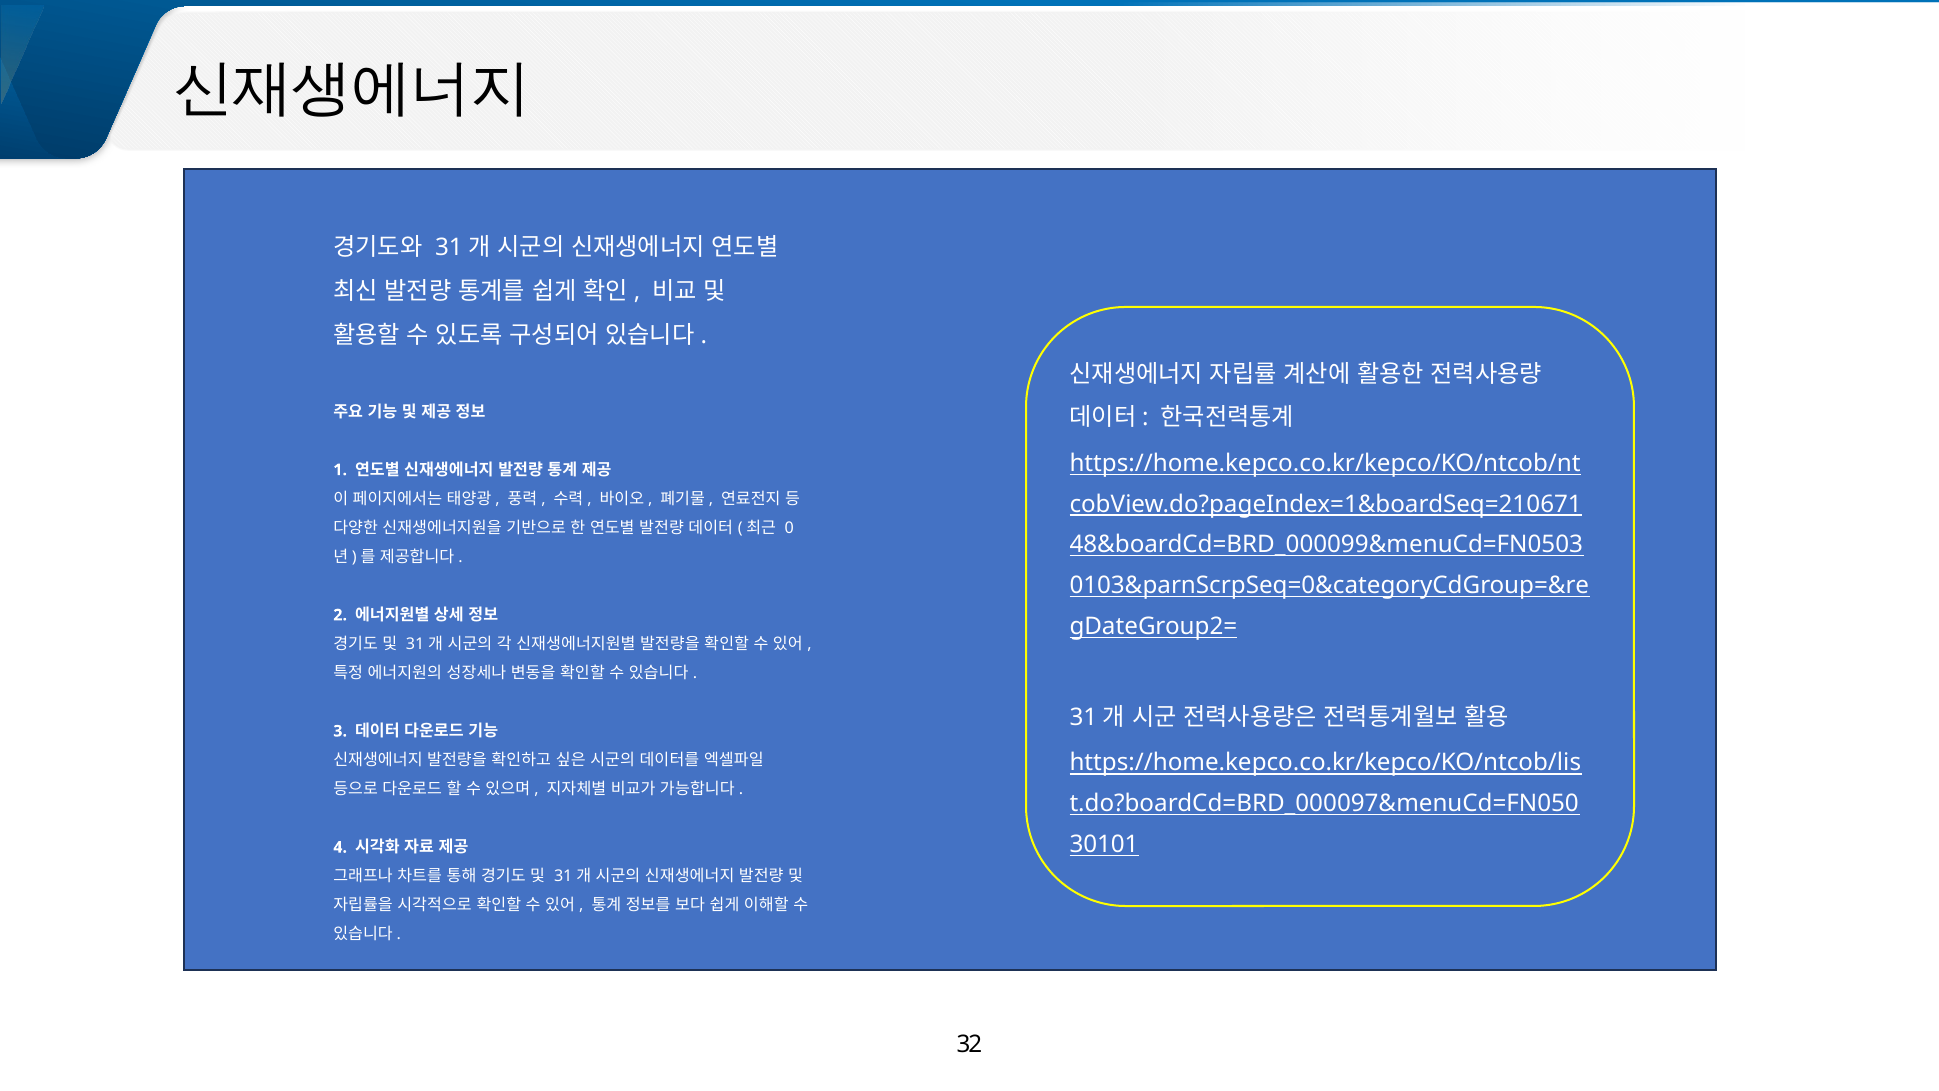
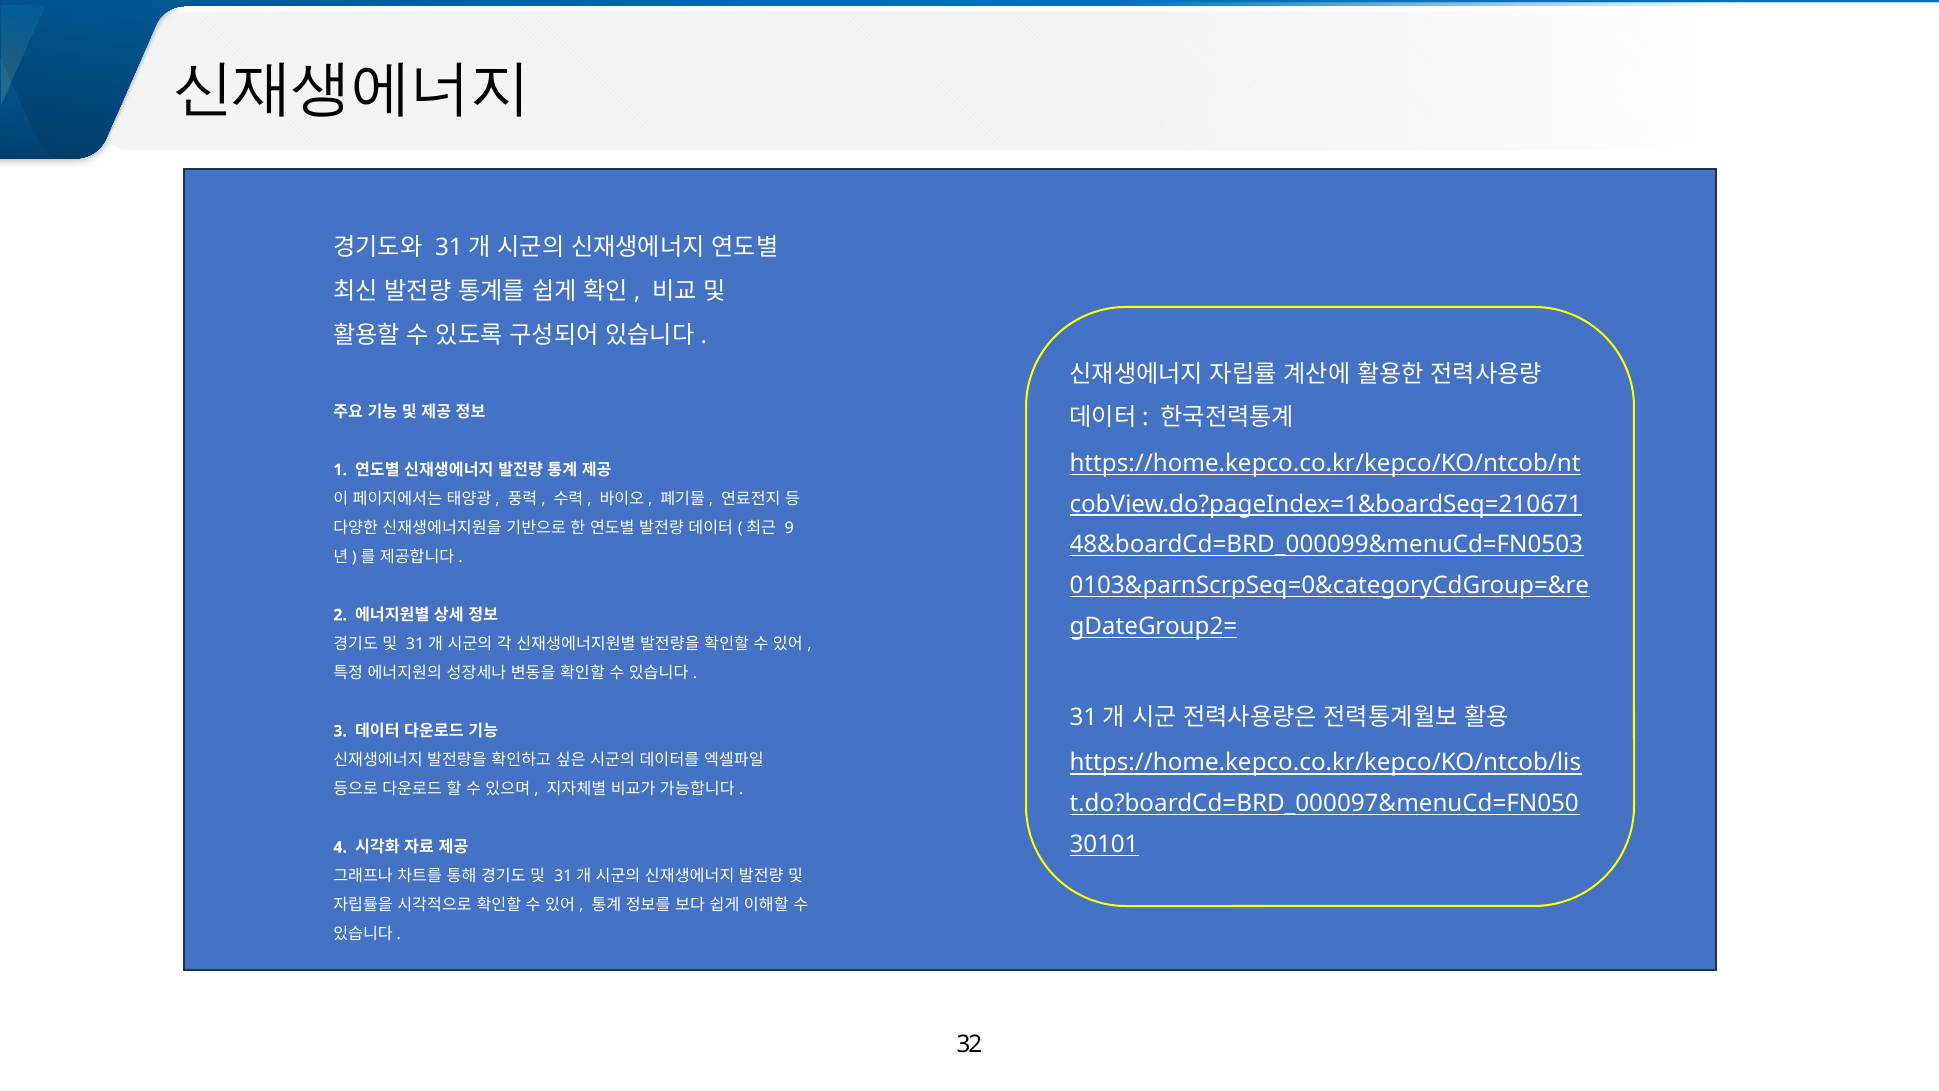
0: 0 -> 9 (789, 528)
